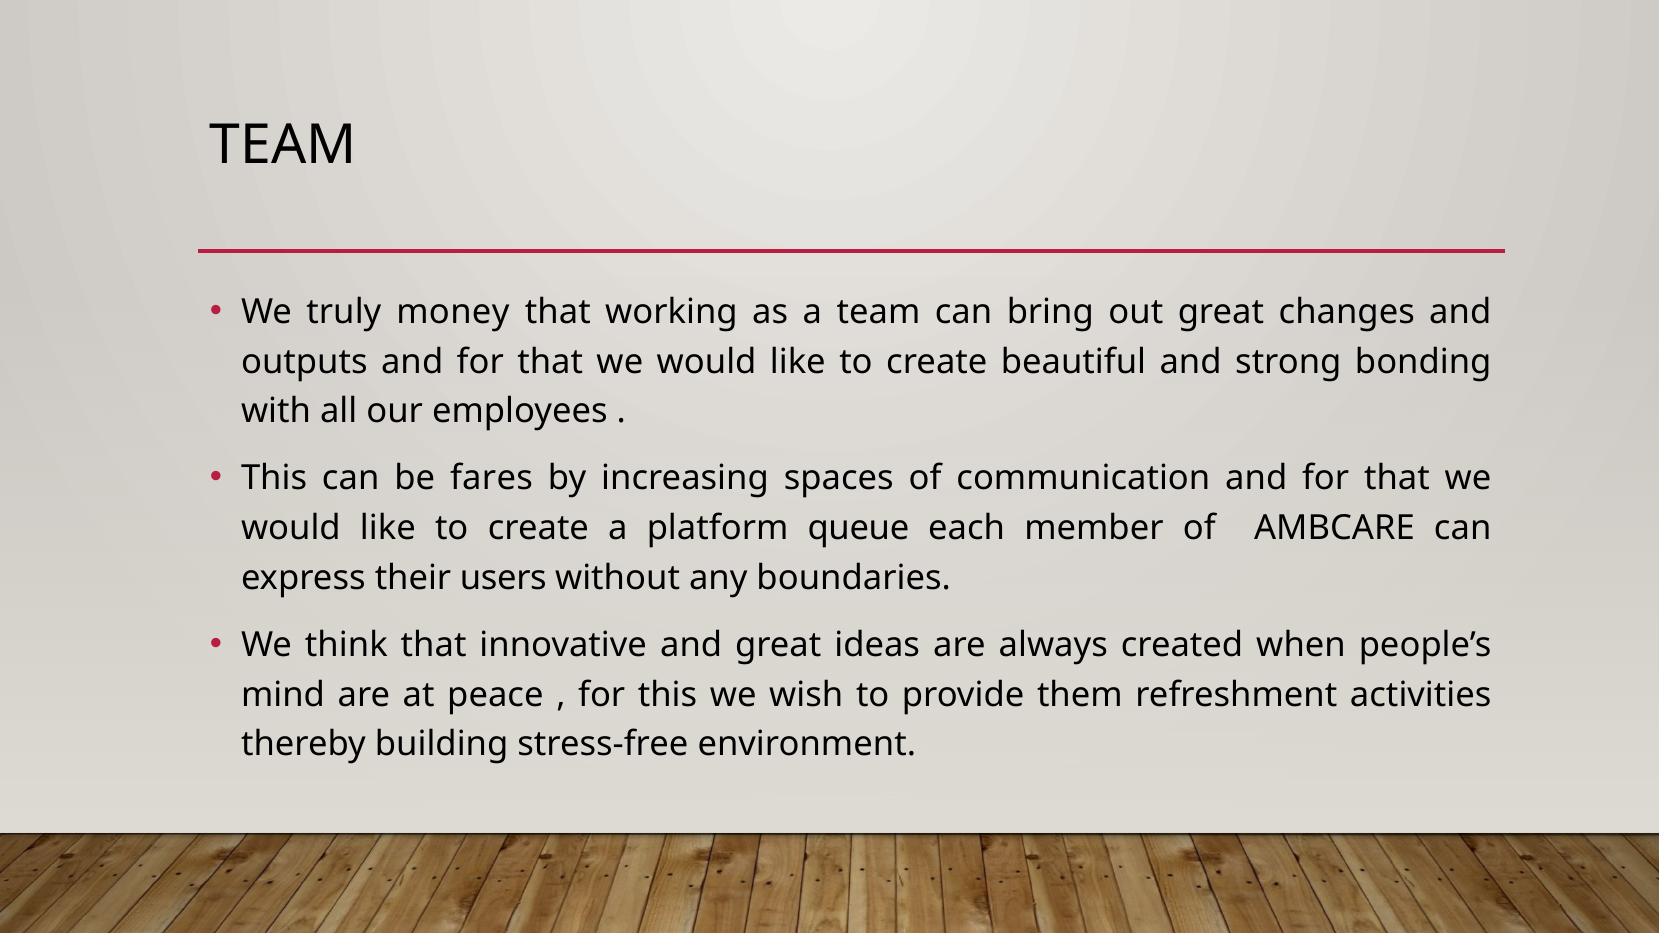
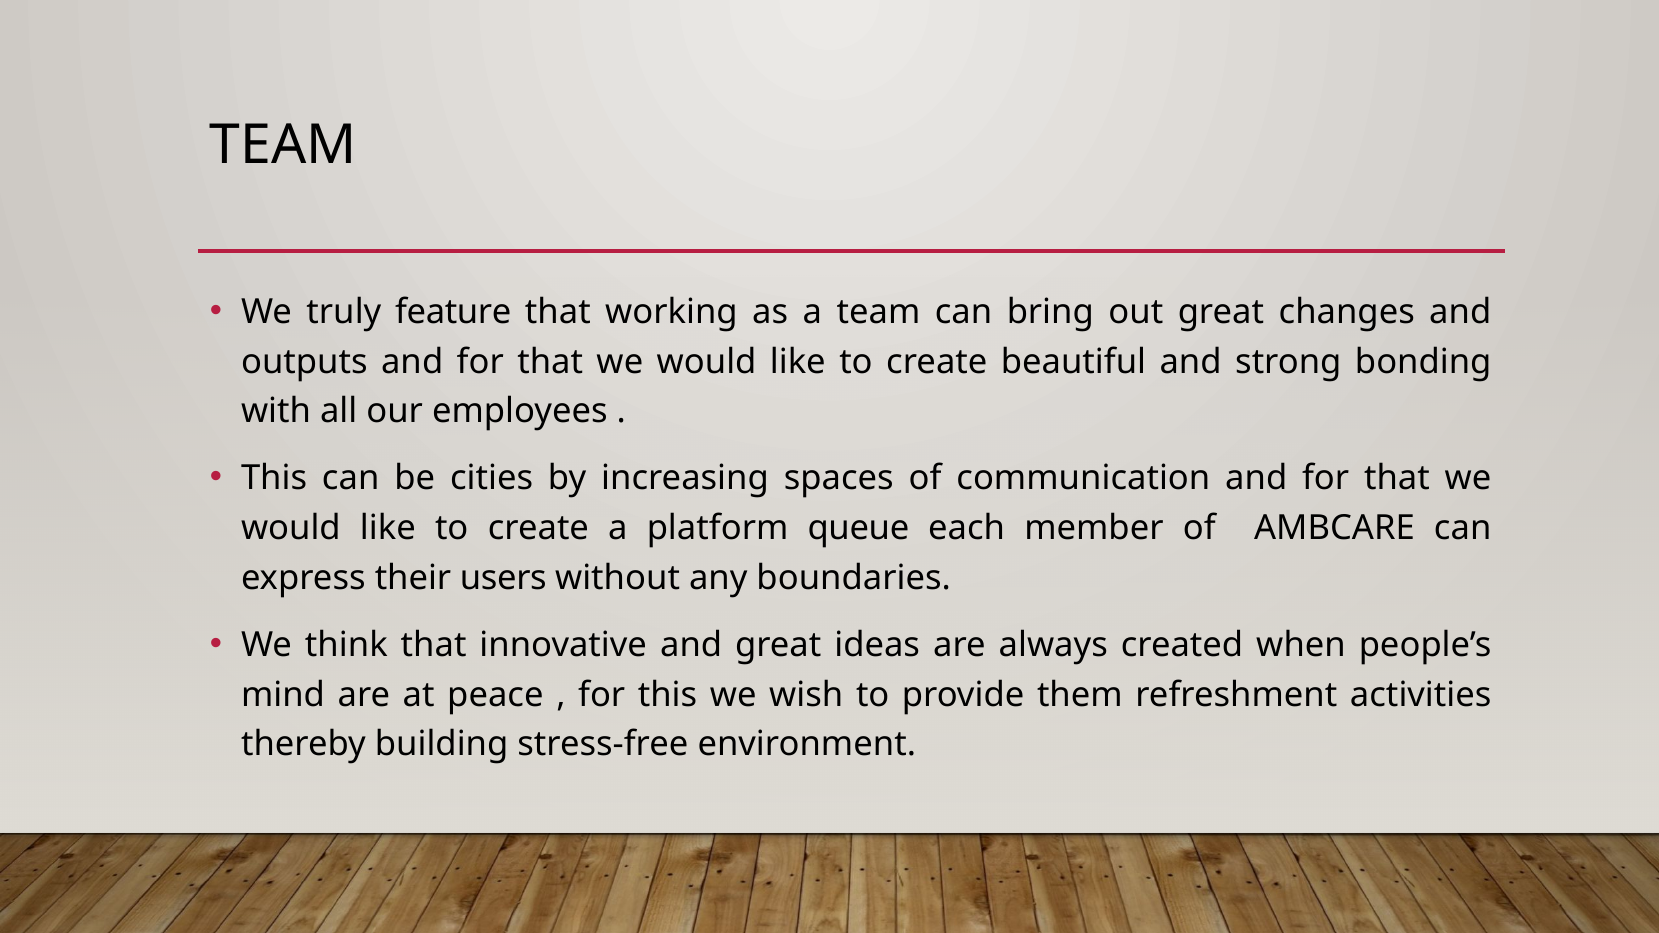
money: money -> feature (453, 312)
fares: fares -> cities (492, 479)
